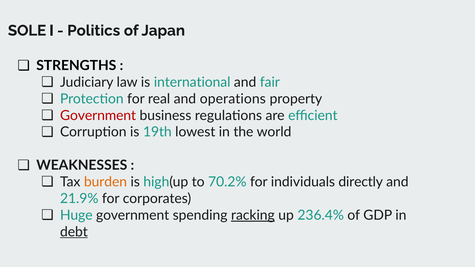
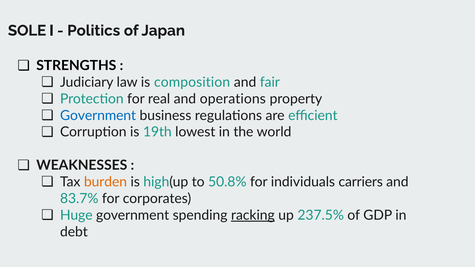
international: international -> composition (192, 82)
Government colour: red -> blue (98, 116)
70.2%: 70.2% -> 50.8% (227, 182)
directly: directly -> carriers (361, 182)
21.9%: 21.9% -> 83.7% (79, 199)
236.4%: 236.4% -> 237.5% (321, 215)
debt underline: present -> none (74, 232)
